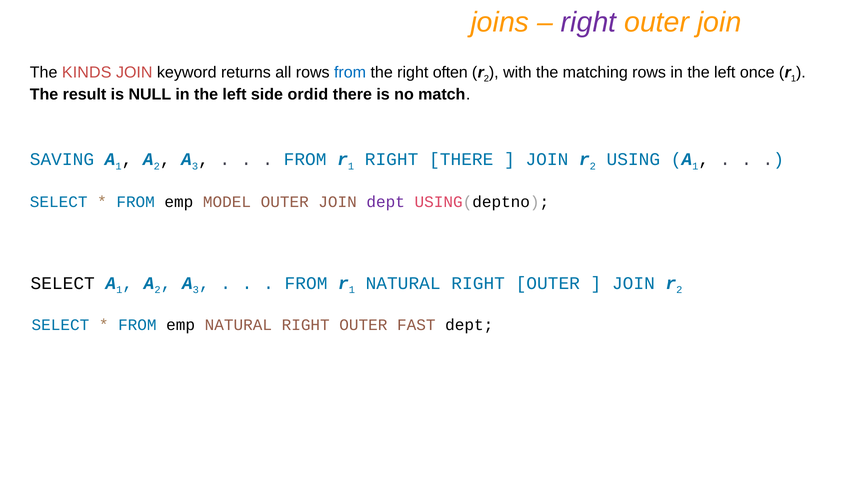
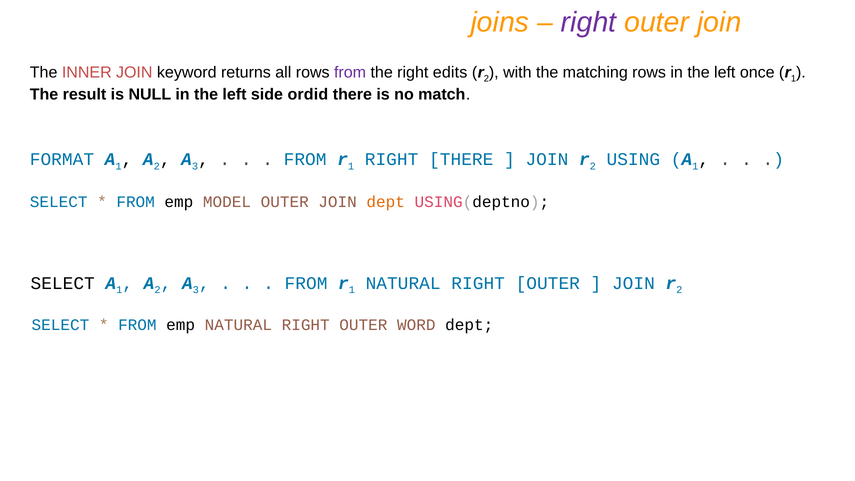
KINDS: KINDS -> INNER (87, 73)
from colour: blue -> purple (350, 73)
often: often -> edits (450, 73)
SAVING: SAVING -> FORMAT (62, 159)
dept colour: purple -> orange (386, 202)
FAST: FAST -> WORD (416, 325)
